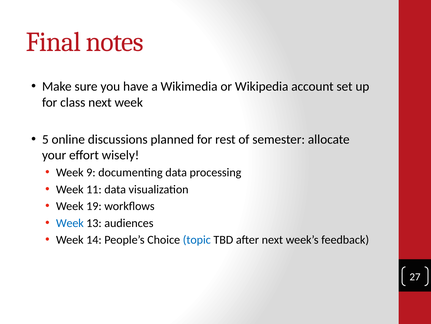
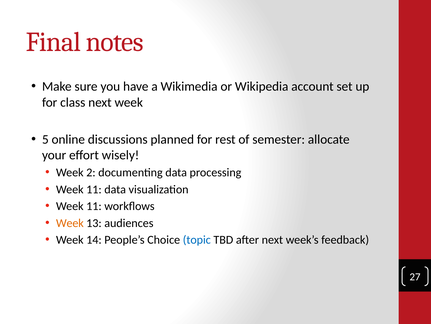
9: 9 -> 2 (91, 172)
19: 19 -> 11 (94, 206)
Week colour: blue -> orange (70, 223)
